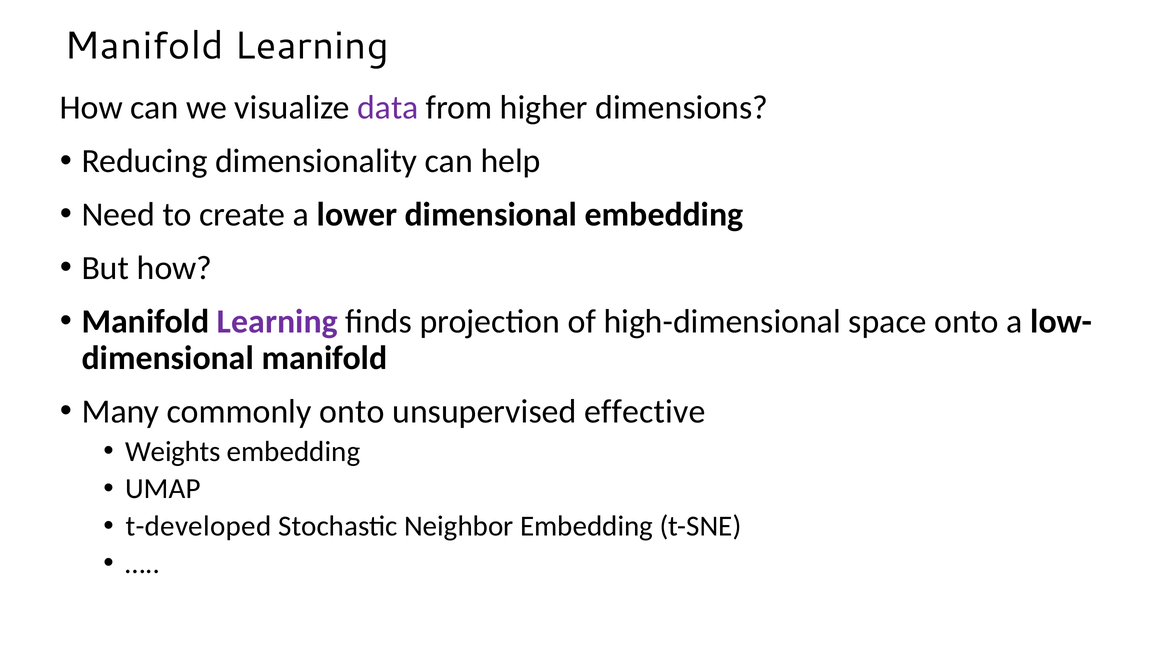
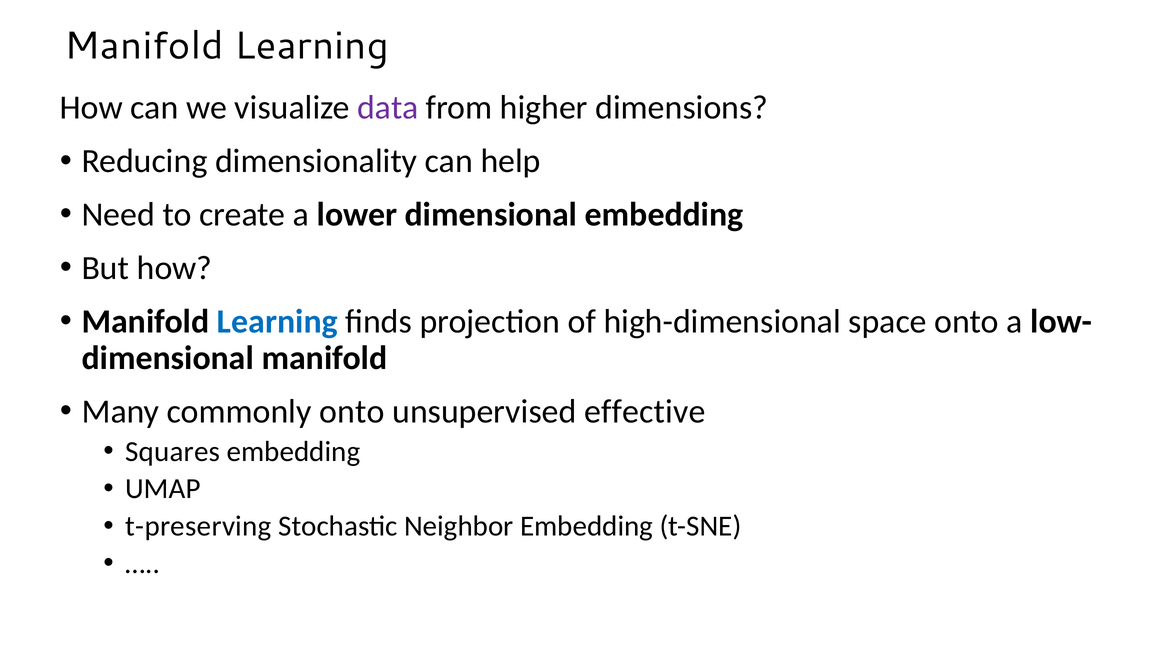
Learning colour: purple -> blue (277, 322)
Weights: Weights -> Squares (173, 452)
t-developed: t-developed -> t-preserving (198, 527)
